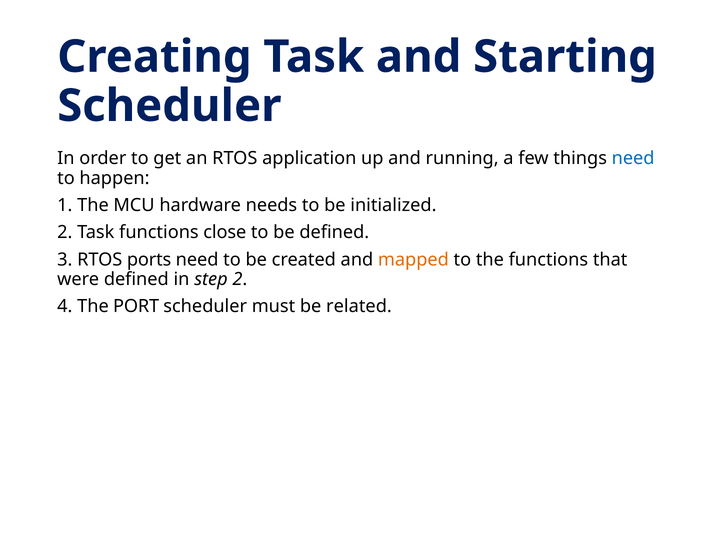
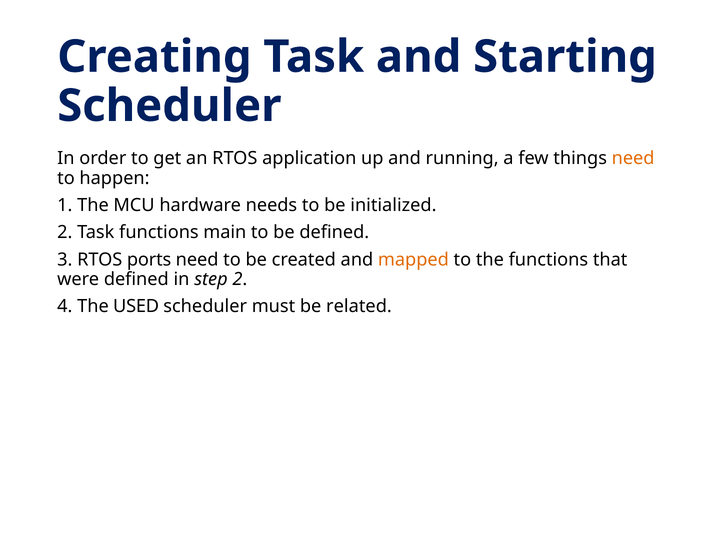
need colour: blue -> orange (633, 158)
close: close -> main (225, 233)
PORT: PORT -> USED (136, 307)
